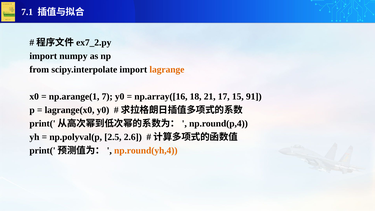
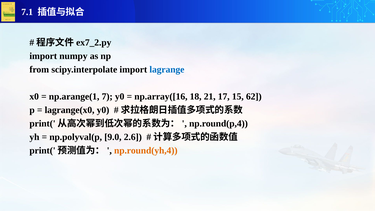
lagrange colour: orange -> blue (167, 70)
91: 91 -> 62 (254, 97)
2.5: 2.5 -> 9.0 (113, 137)
